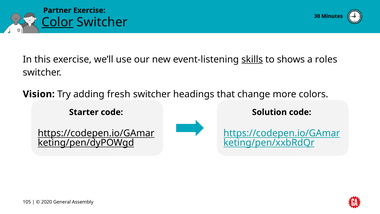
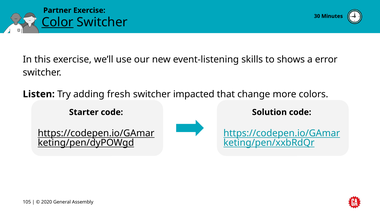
skills underline: present -> none (252, 59)
roles: roles -> error (326, 59)
Vision: Vision -> Listen (39, 94)
headings: headings -> impacted (194, 94)
